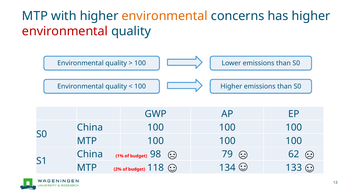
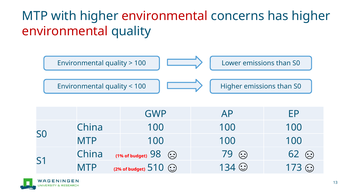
environmental colour: orange -> red (165, 16)
118: 118 -> 510 (156, 168)
133: 133 -> 173 (294, 168)
